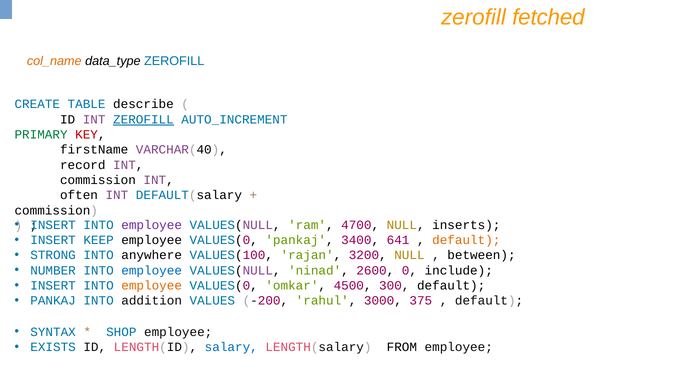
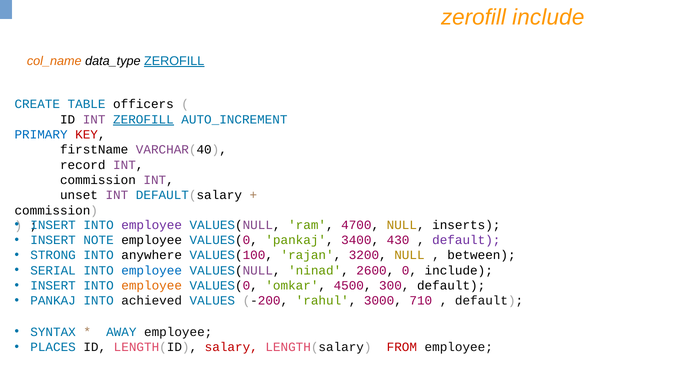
zerofill fetched: fetched -> include (548, 18)
ZEROFILL underline: none -> present (174, 61)
describe: describe -> officers (143, 104)
PRIMARY colour: green -> blue (41, 135)
often: often -> unset (79, 195)
KEEP: KEEP -> NOTE (99, 240)
641: 641 -> 430 (398, 240)
default colour: orange -> purple (466, 240)
NUMBER: NUMBER -> SERIAL (53, 271)
addition: addition -> achieved (152, 301)
375: 375 -> 710 (421, 301)
SHOP: SHOP -> AWAY (121, 332)
EXISTS: EXISTS -> PLACES (53, 347)
salary colour: blue -> red (231, 347)
FROM colour: black -> red (402, 347)
